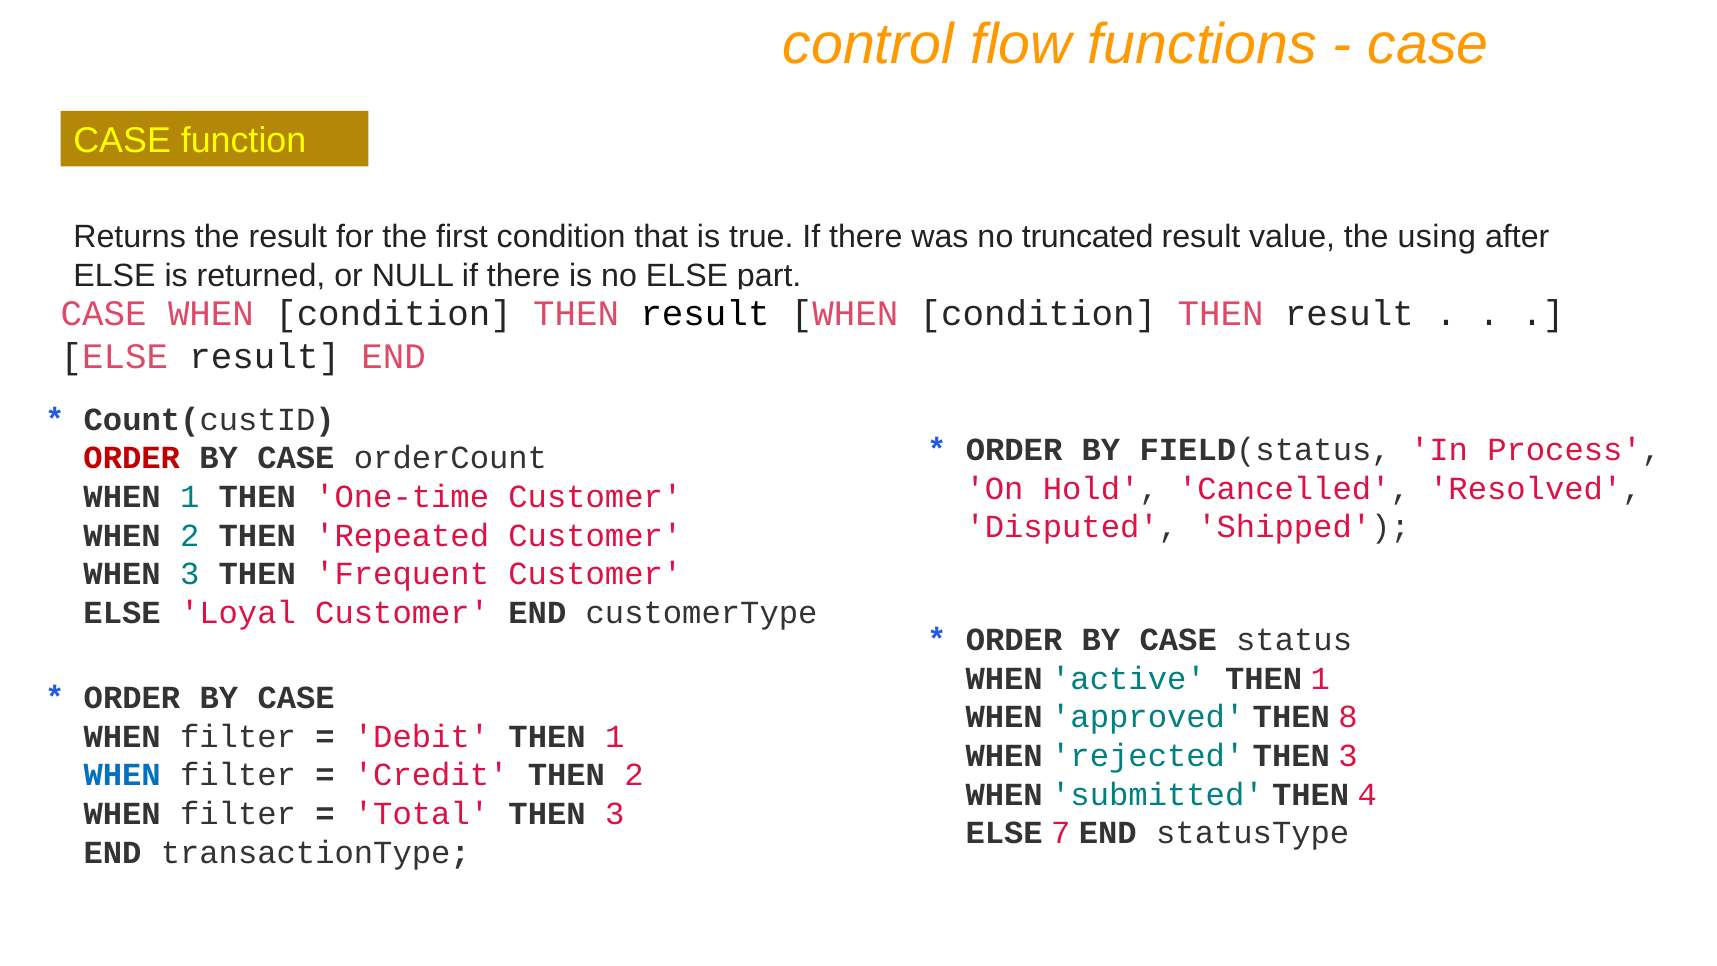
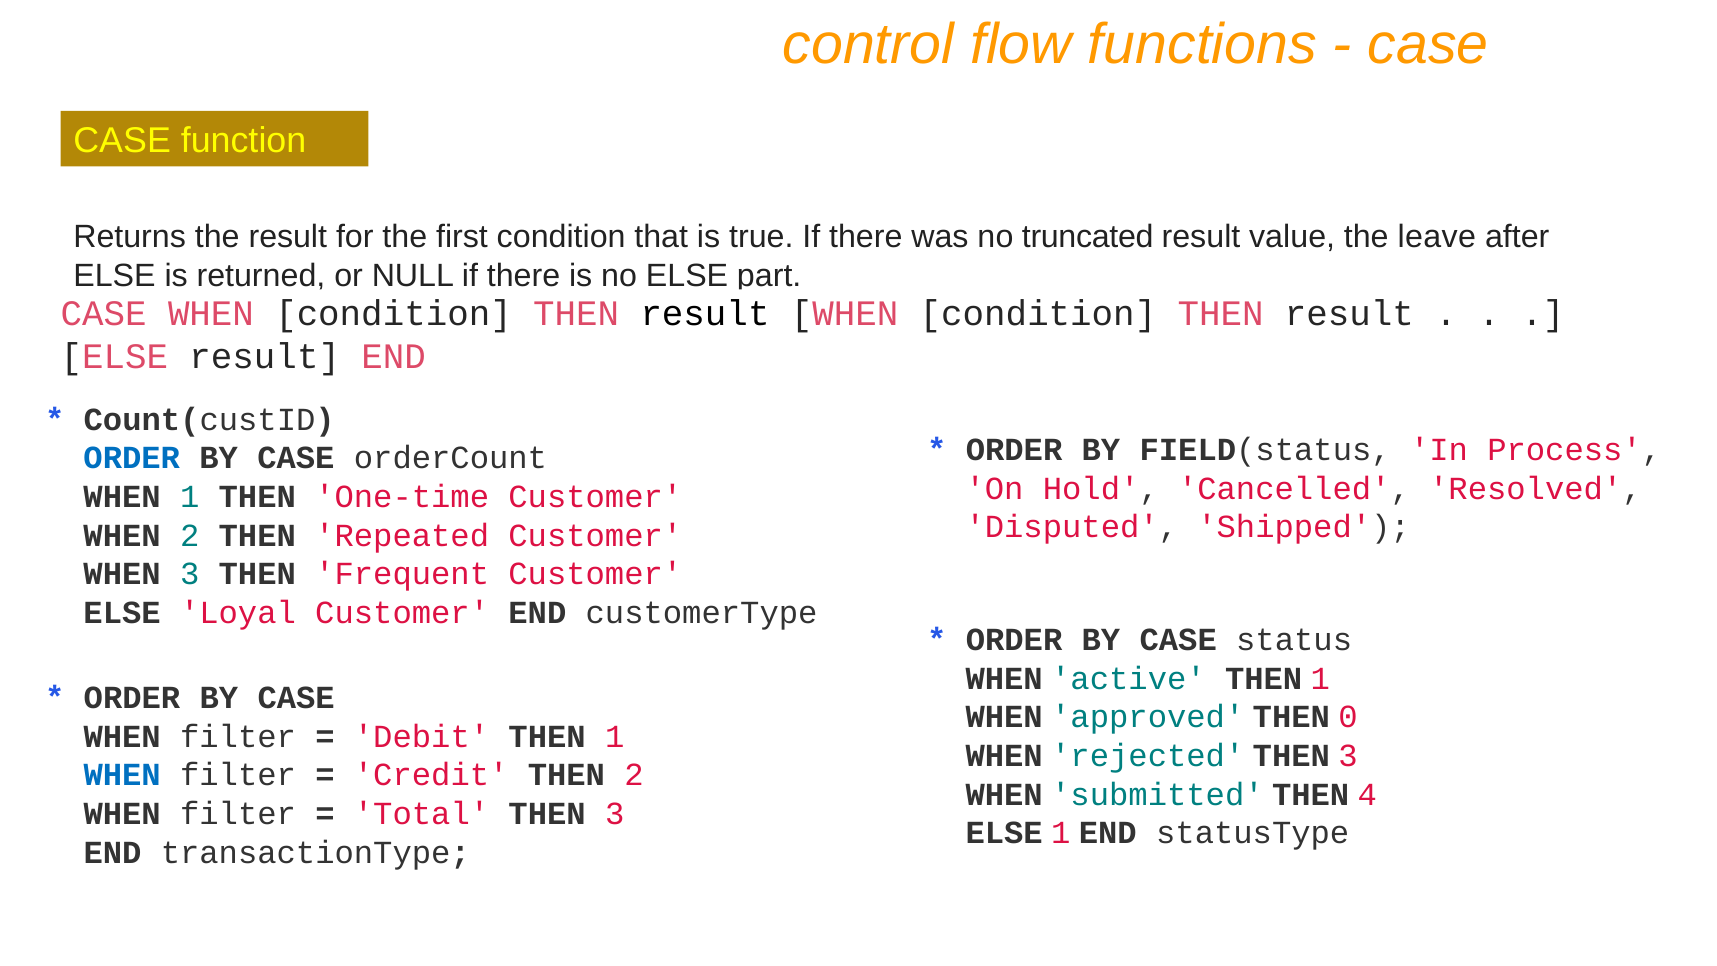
using: using -> leave (1437, 237)
ORDER colour: red -> blue (132, 458)
8: 8 -> 0 (1348, 717)
ELSE 7: 7 -> 1 (1061, 833)
